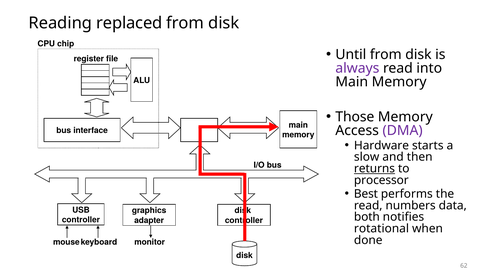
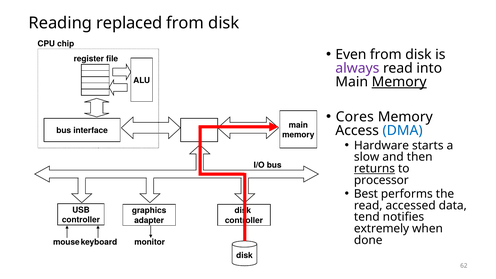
Until: Until -> Even (351, 55)
Memory underline: none -> present (399, 82)
Those: Those -> Cores (355, 117)
DMA colour: purple -> blue (403, 131)
numbers: numbers -> accessed (411, 206)
both: both -> tend (367, 217)
rotational: rotational -> extremely (382, 229)
